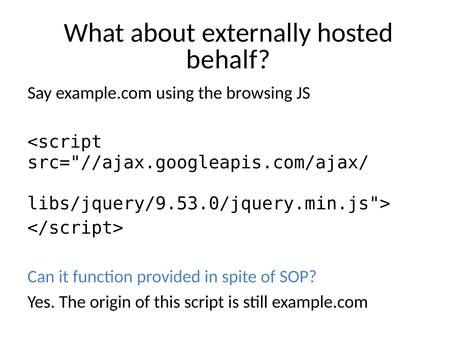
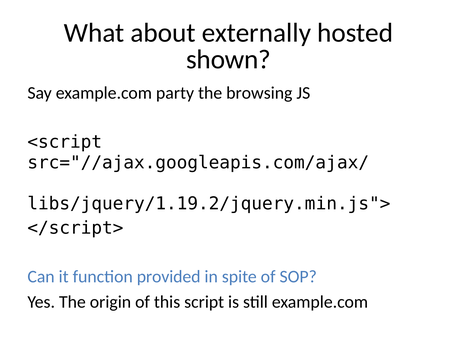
behalf: behalf -> shown (229, 60)
using: using -> party (175, 93)
libs/jquery/9.53.0/jquery.min.js">: libs/jquery/9.53.0/jquery.min.js"> -> libs/jquery/1.19.2/jquery.min.js"> (209, 204)
